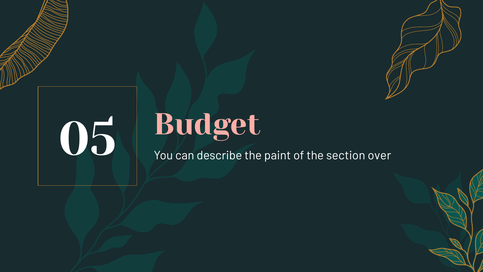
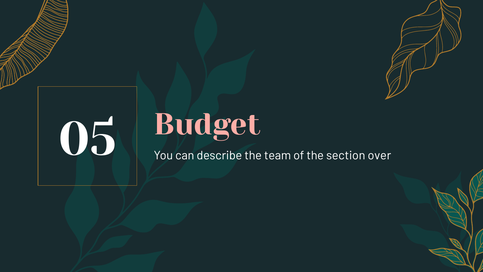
paint: paint -> team (278, 155)
